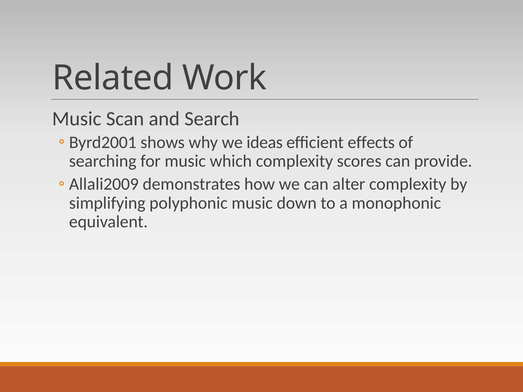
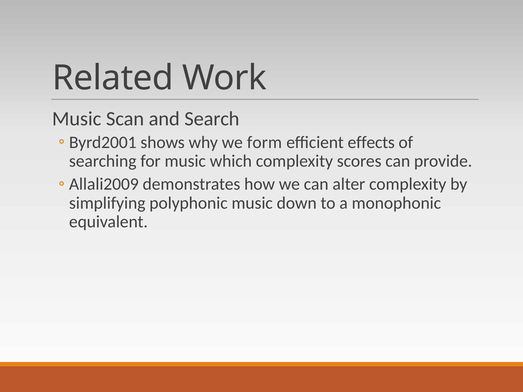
ideas: ideas -> form (264, 142)
